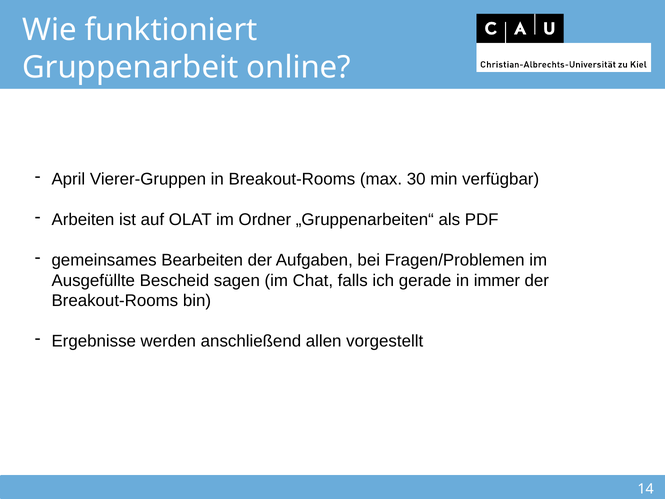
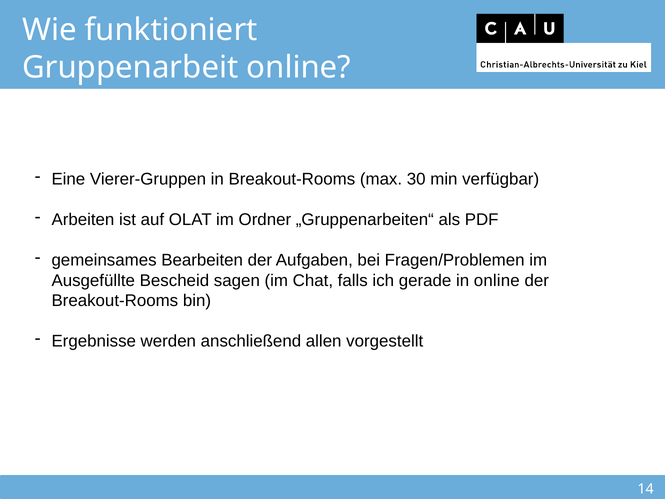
April: April -> Eine (68, 179)
in immer: immer -> online (497, 280)
